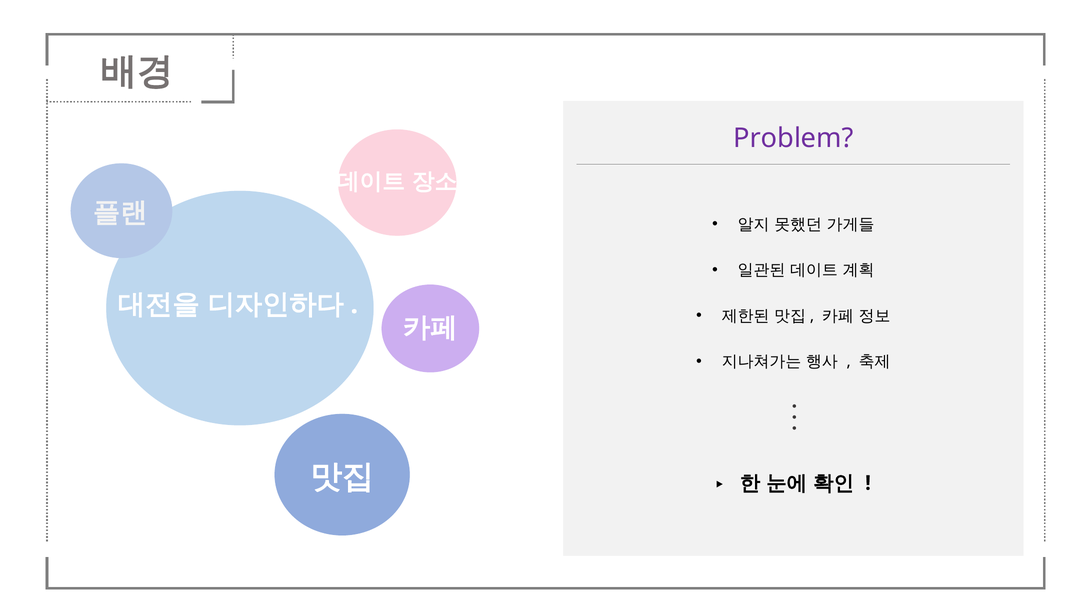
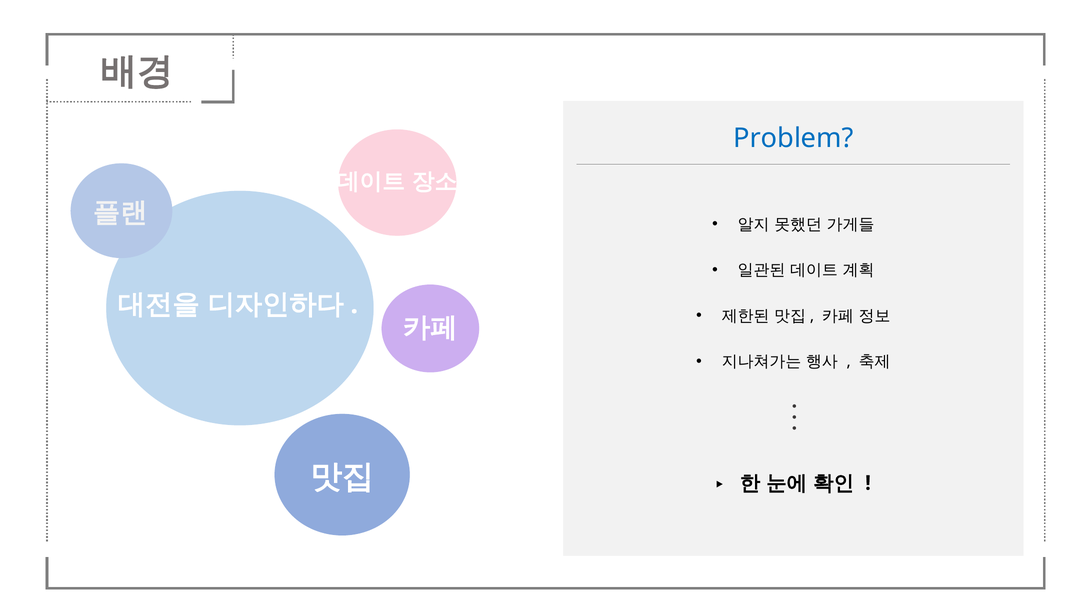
Problem colour: purple -> blue (793, 138)
